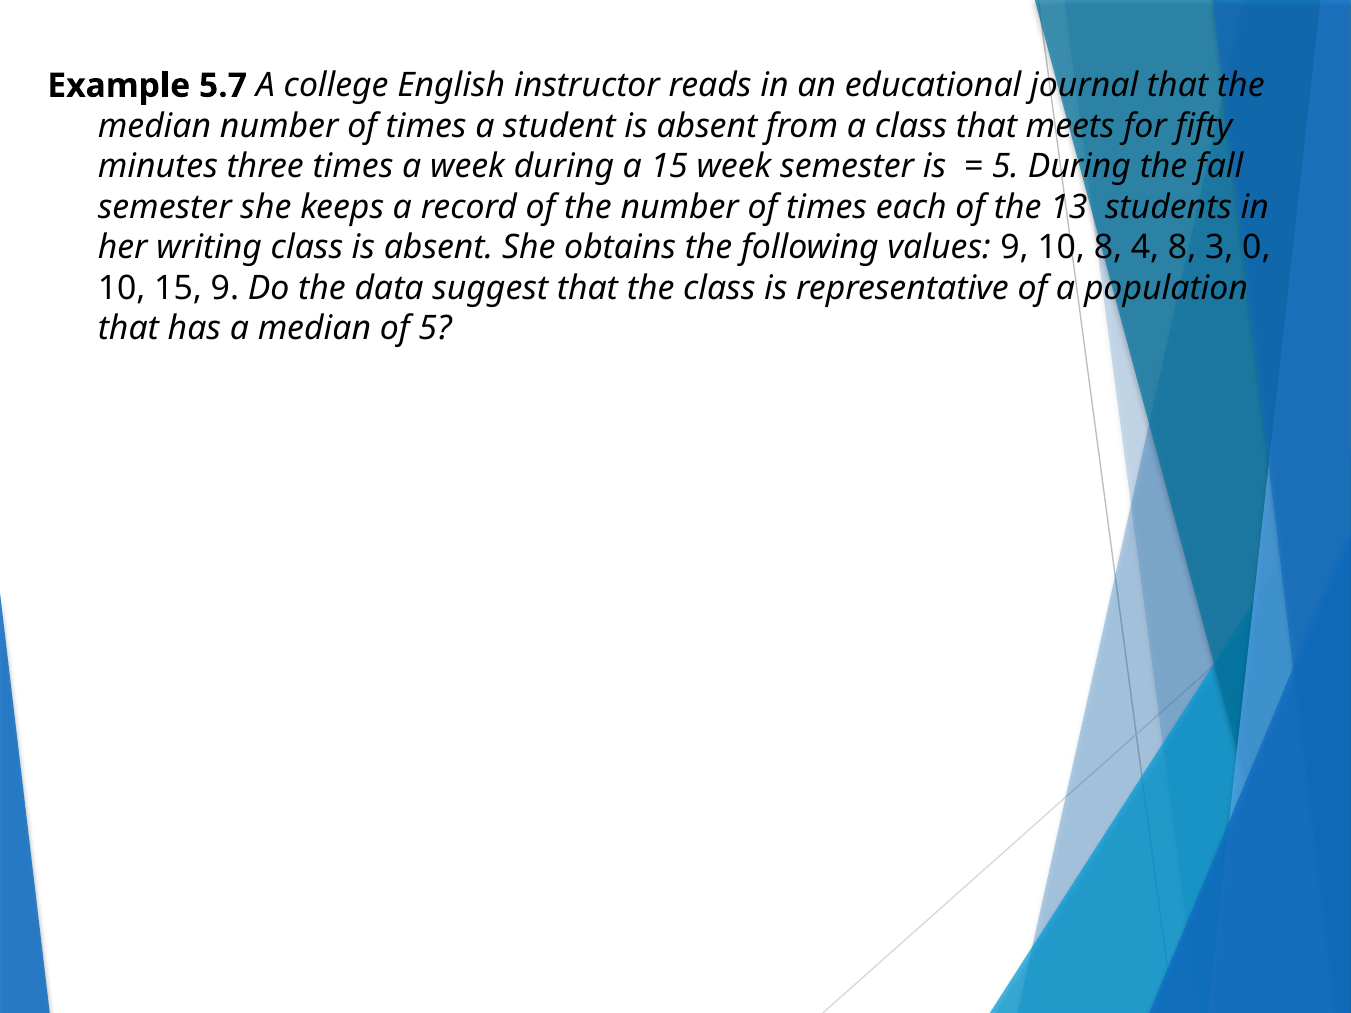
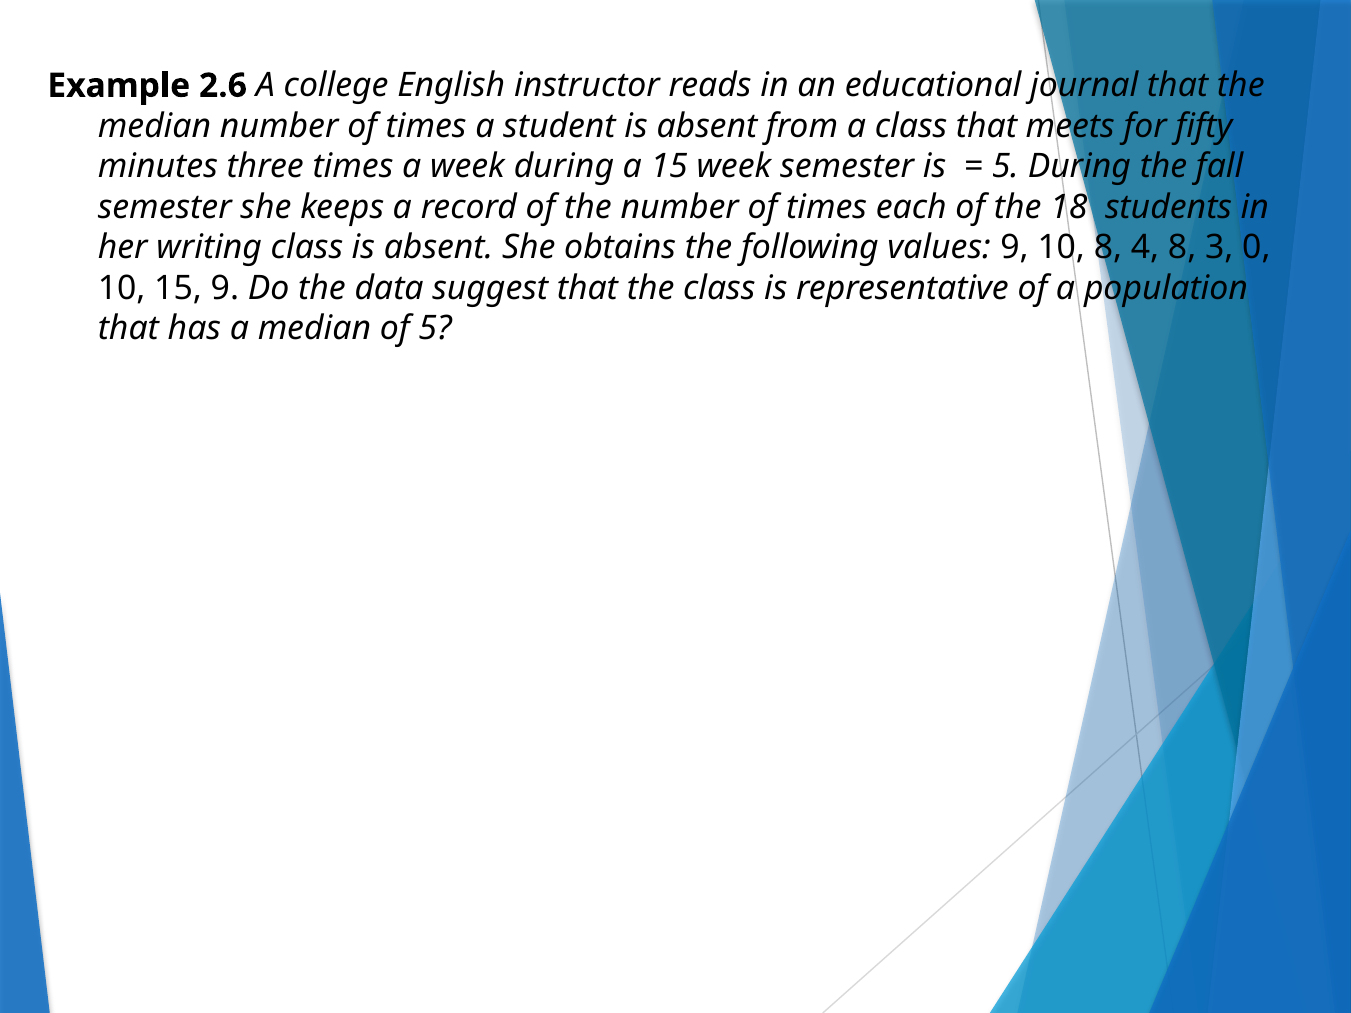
5.7: 5.7 -> 2.6 (223, 86)
13: 13 -> 18 (1069, 207)
